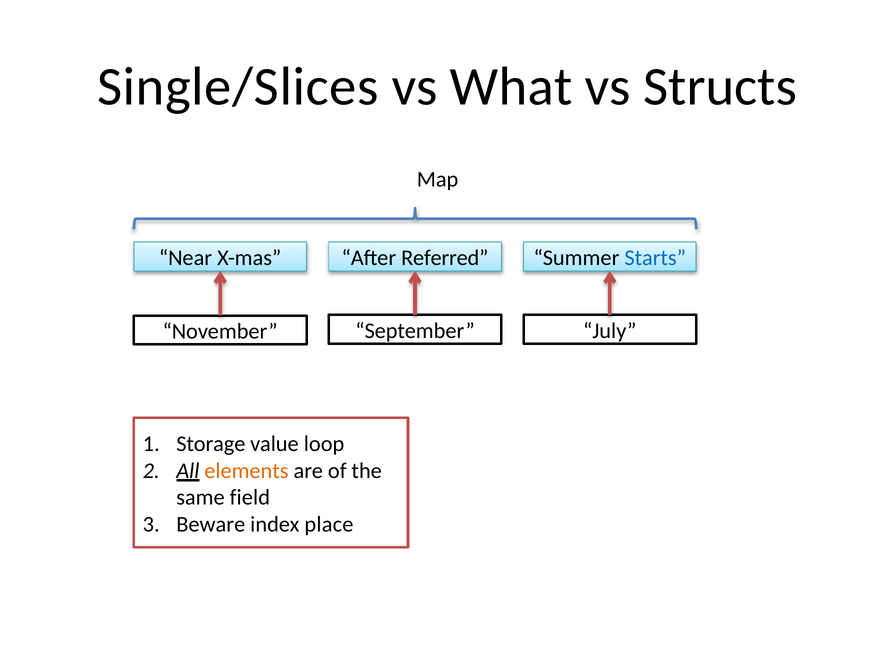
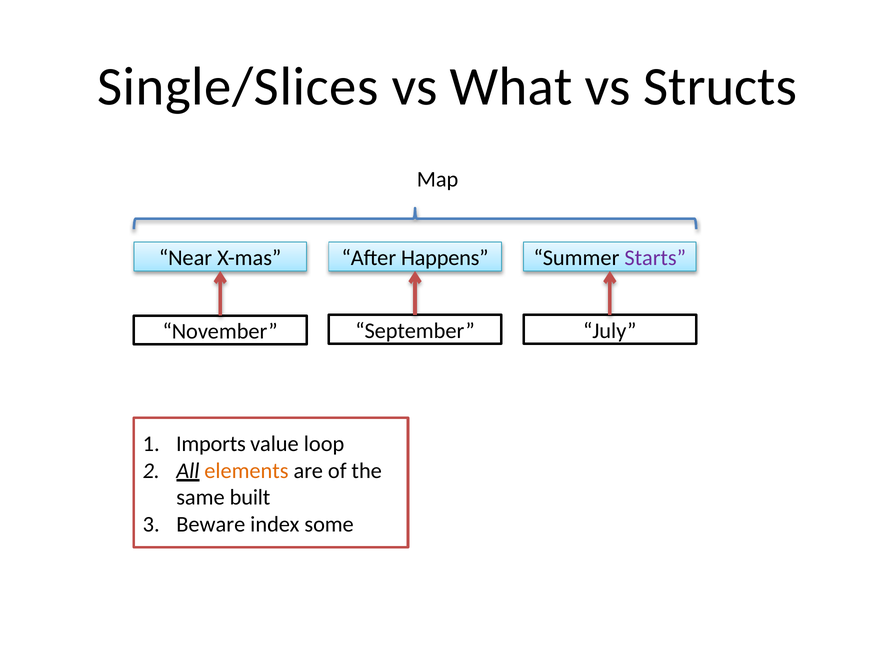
Referred: Referred -> Happens (445, 258)
Starts colour: blue -> purple (655, 258)
Storage: Storage -> Imports (211, 444)
field: field -> built (250, 498)
place: place -> some (329, 525)
